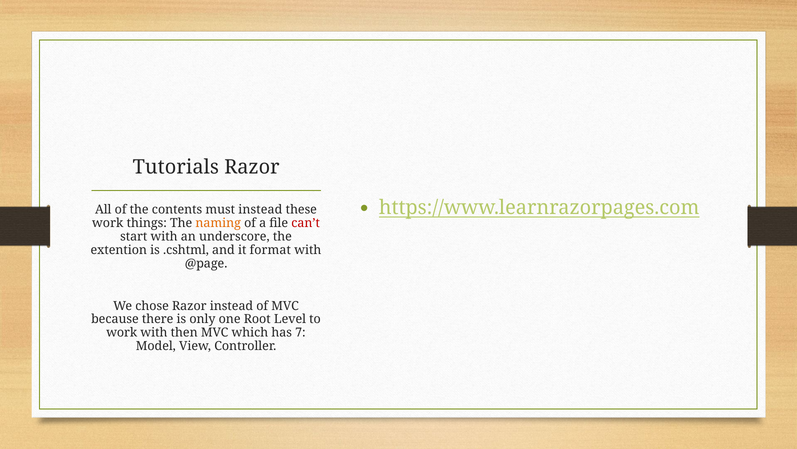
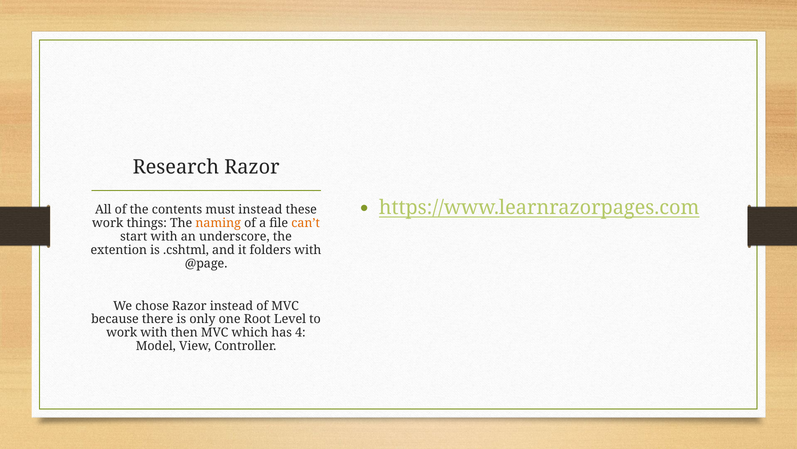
Tutorials: Tutorials -> Research (176, 167)
can’t colour: red -> orange (306, 223)
format: format -> folders (270, 250)
7: 7 -> 4 (300, 332)
